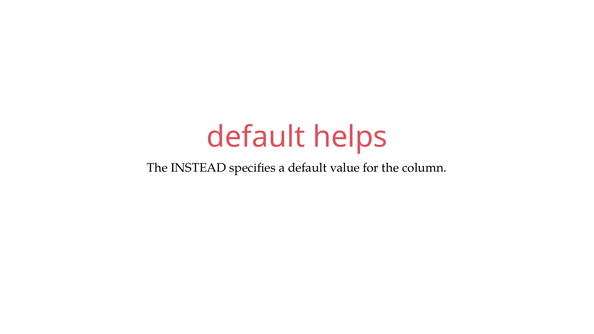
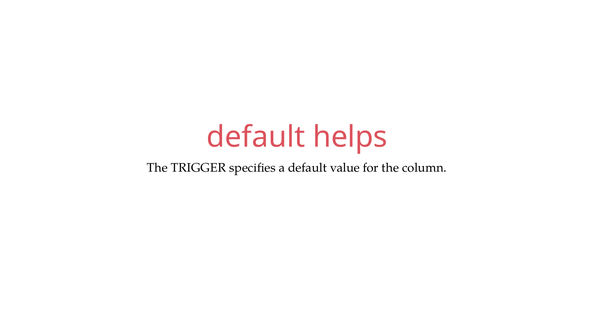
INSTEAD: INSTEAD -> TRIGGER (198, 168)
